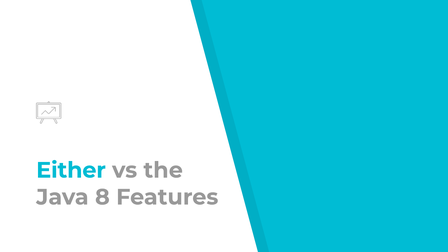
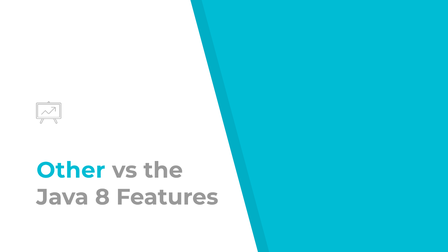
Either: Either -> Other (71, 170)
